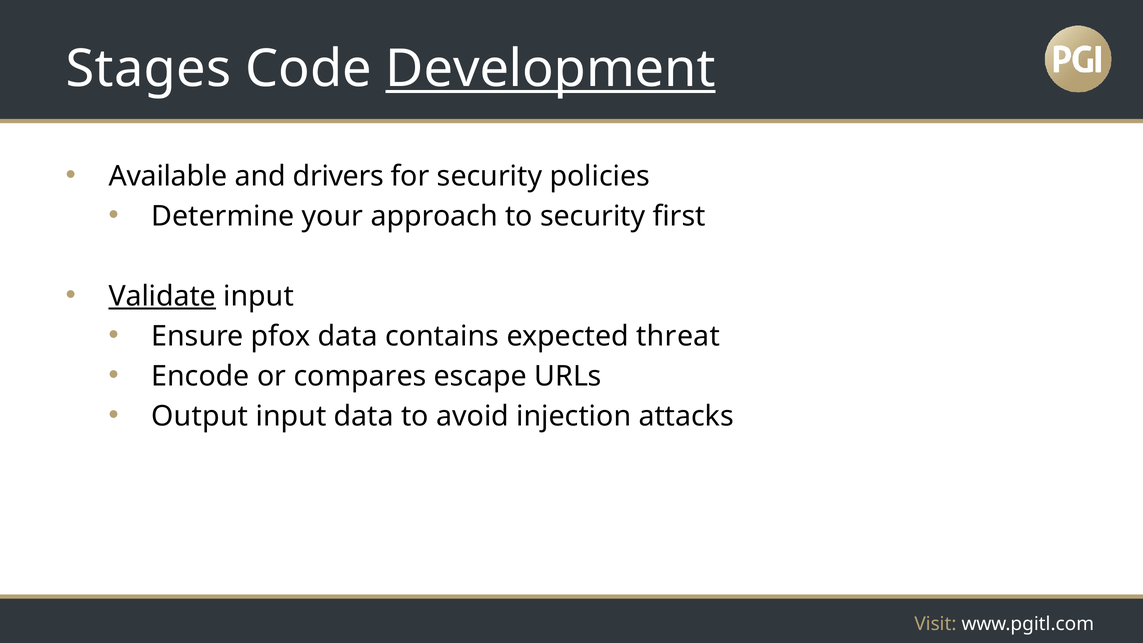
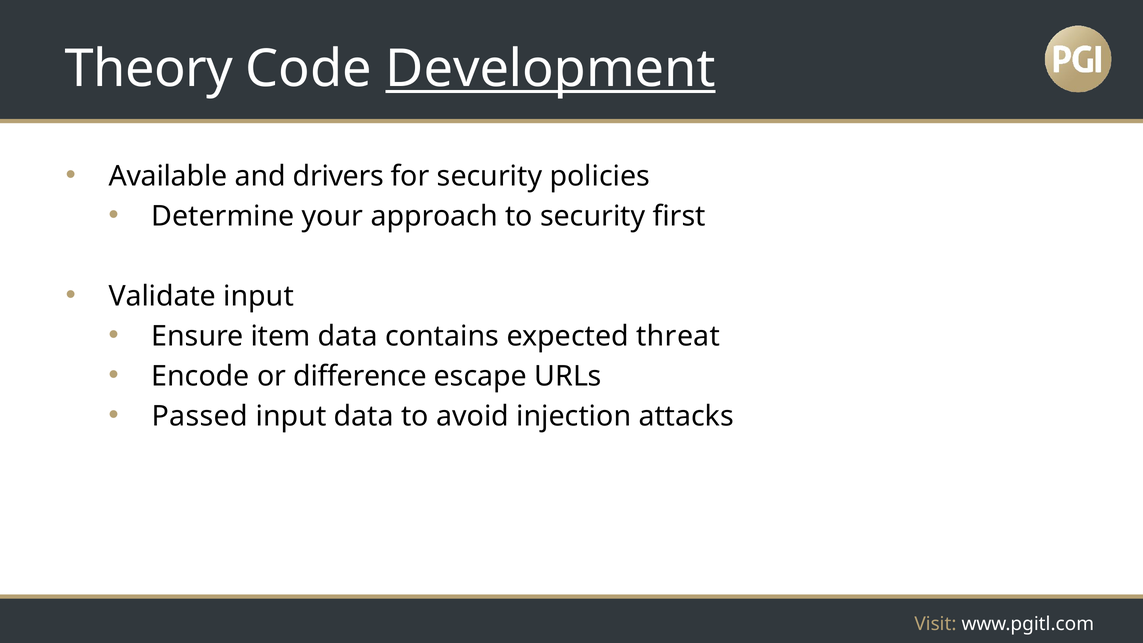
Stages: Stages -> Theory (149, 69)
Validate underline: present -> none (162, 296)
pfox: pfox -> item (281, 336)
compares: compares -> difference (360, 376)
Output: Output -> Passed (200, 416)
